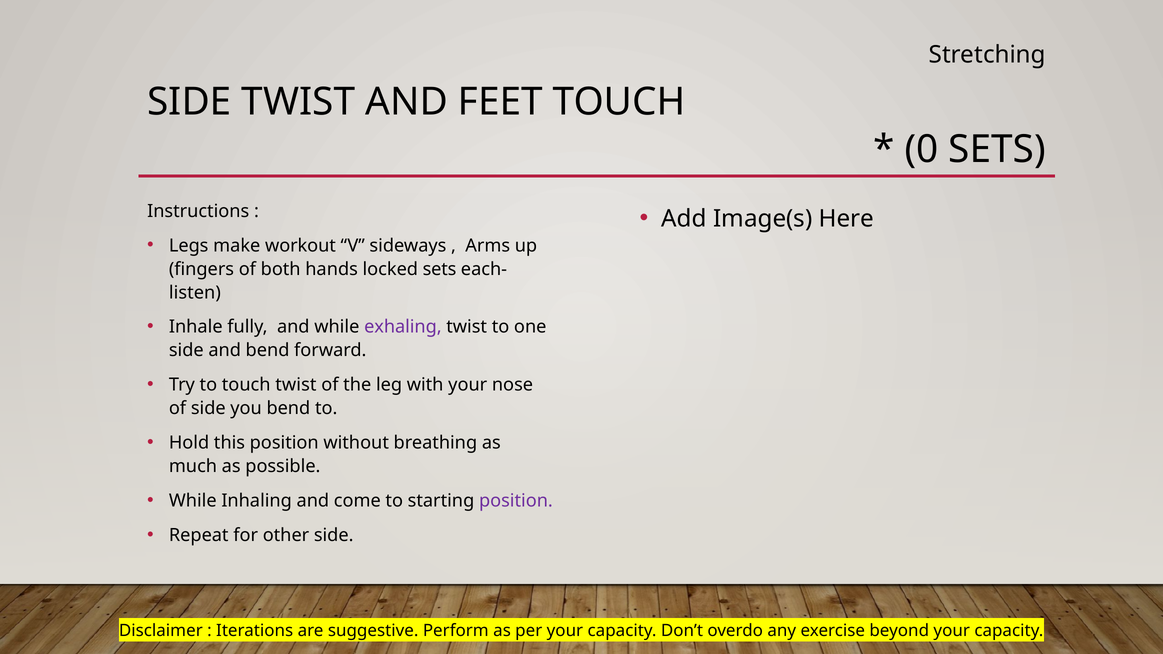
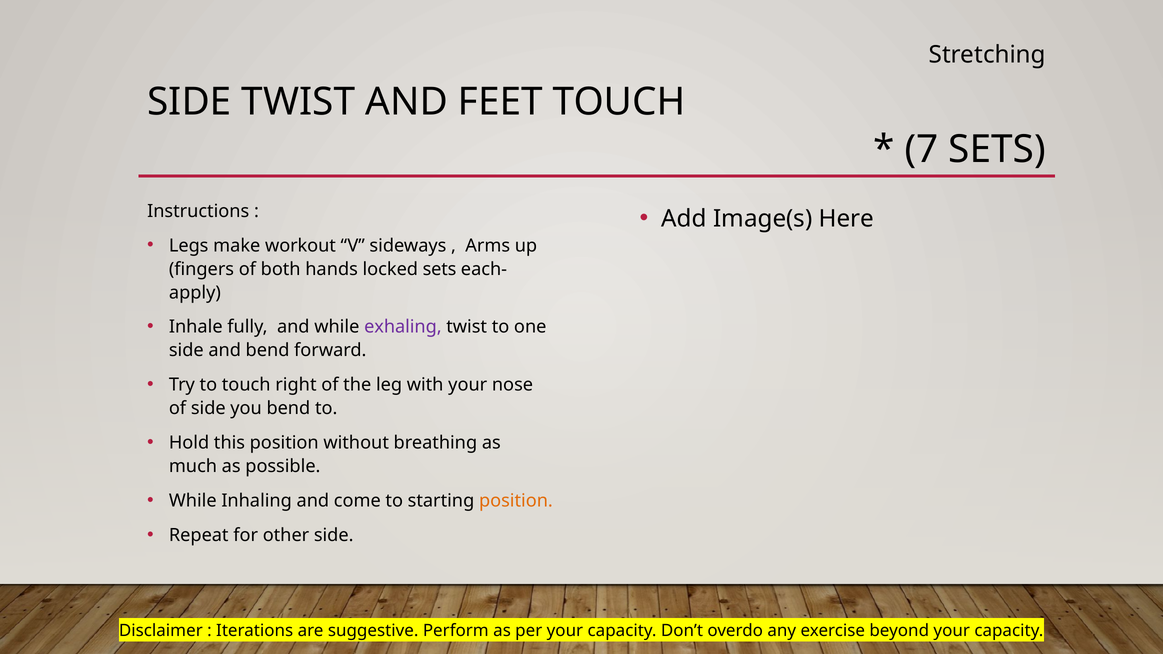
0: 0 -> 7 (921, 149)
listen: listen -> apply (195, 293)
touch twist: twist -> right (296, 385)
position colour: purple -> orange (516, 501)
